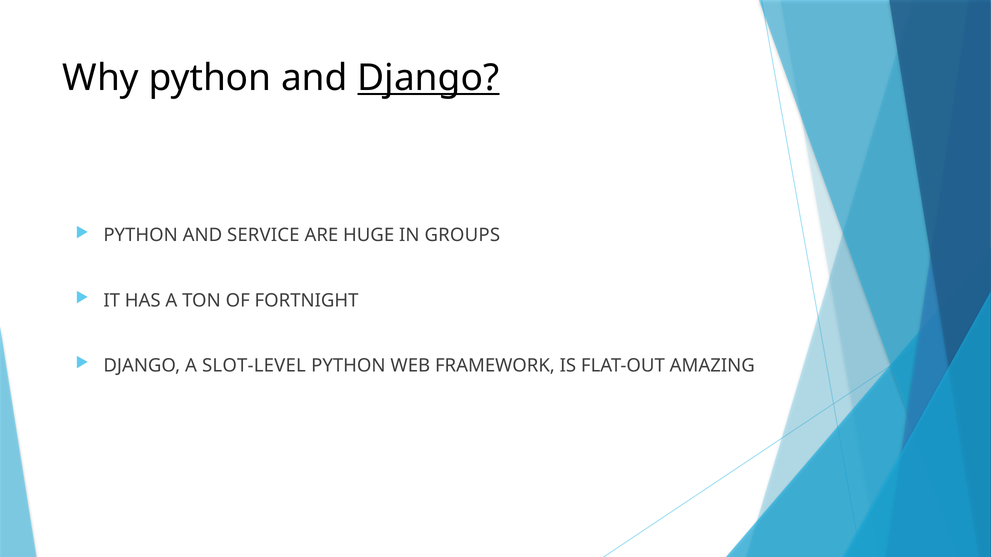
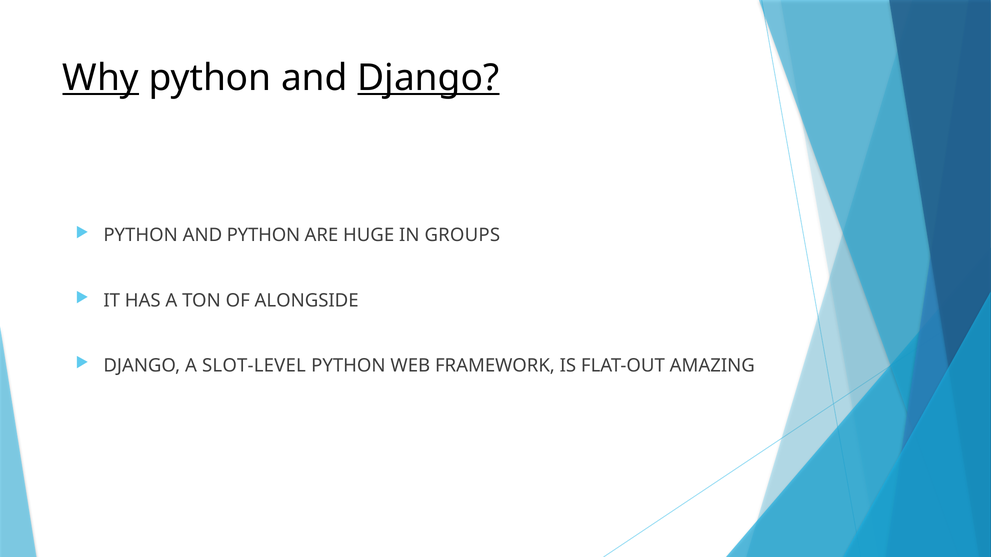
Why underline: none -> present (101, 78)
AND SERVICE: SERVICE -> PYTHON (263, 236)
FORTNIGHT: FORTNIGHT -> ALONGSIDE (307, 301)
